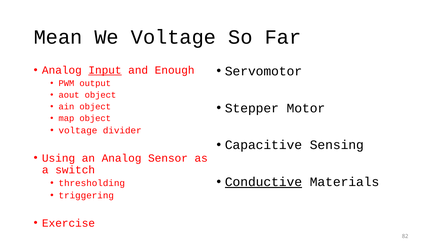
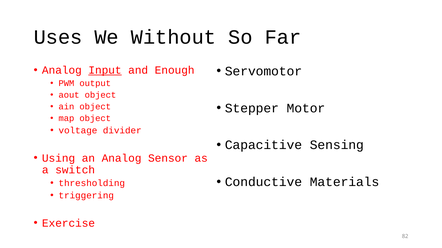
Mean: Mean -> Uses (58, 37)
We Voltage: Voltage -> Without (174, 37)
Conductive underline: present -> none (263, 182)
